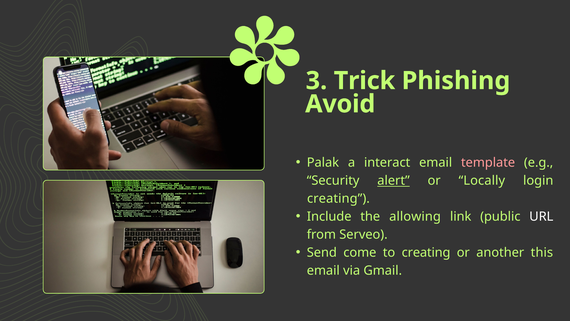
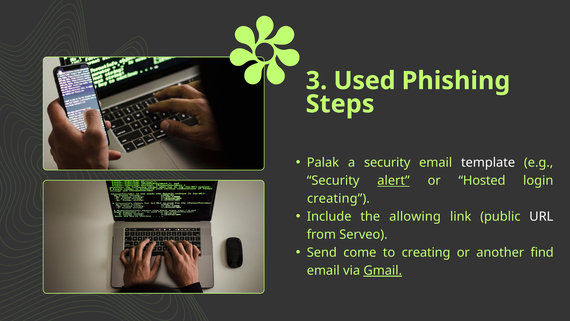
Trick: Trick -> Used (365, 81)
Avoid: Avoid -> Steps (340, 104)
a interact: interact -> security (387, 163)
template colour: pink -> white (488, 163)
Locally: Locally -> Hosted (482, 181)
this: this -> find (542, 252)
Gmail underline: none -> present (383, 270)
